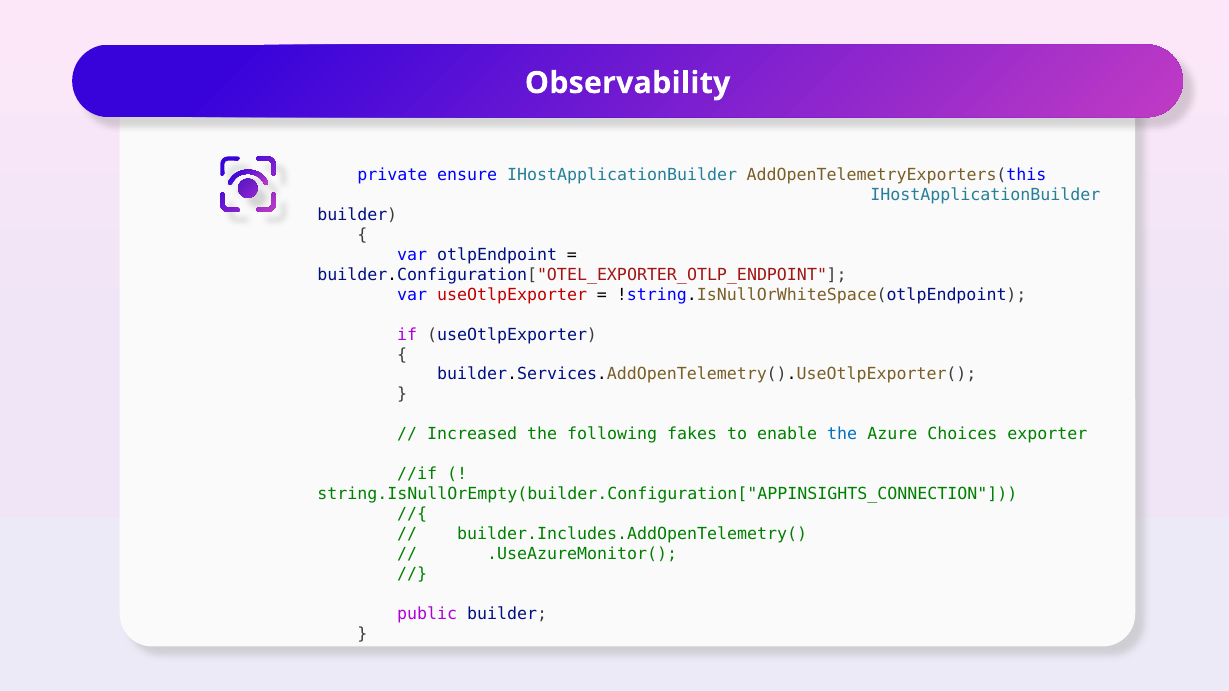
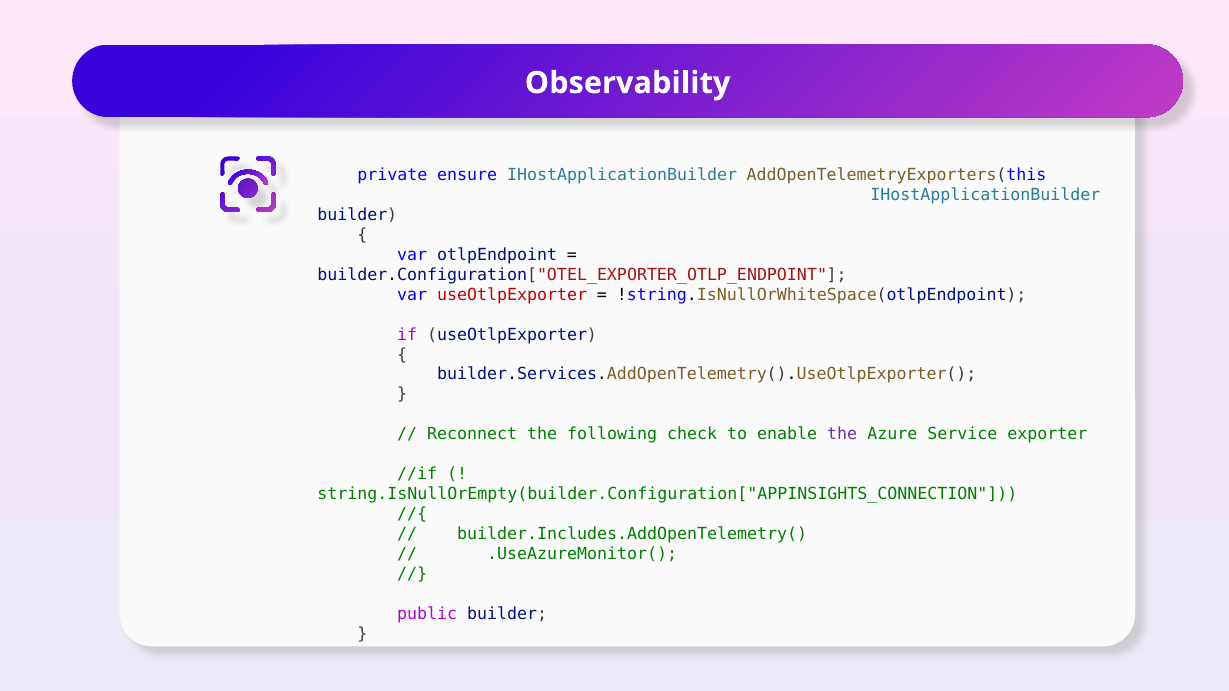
Increased: Increased -> Reconnect (472, 435)
fakes: fakes -> check (692, 435)
the colour: blue -> purple (842, 435)
Choices: Choices -> Service (962, 435)
